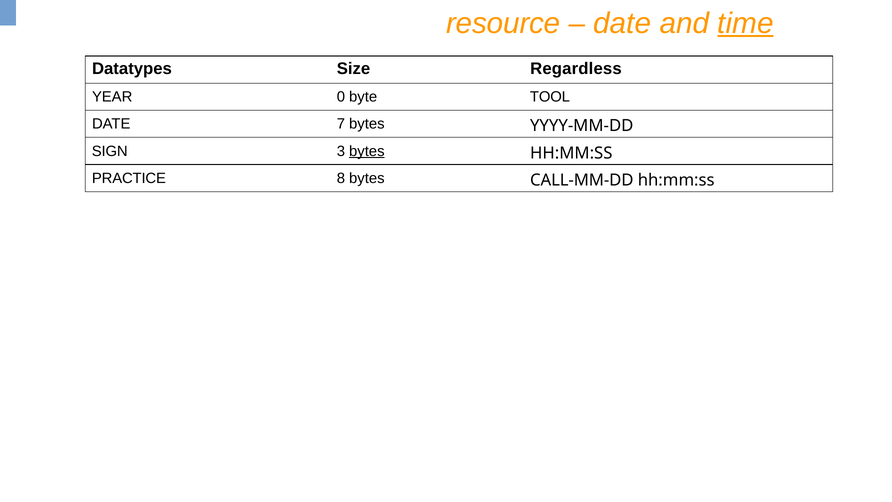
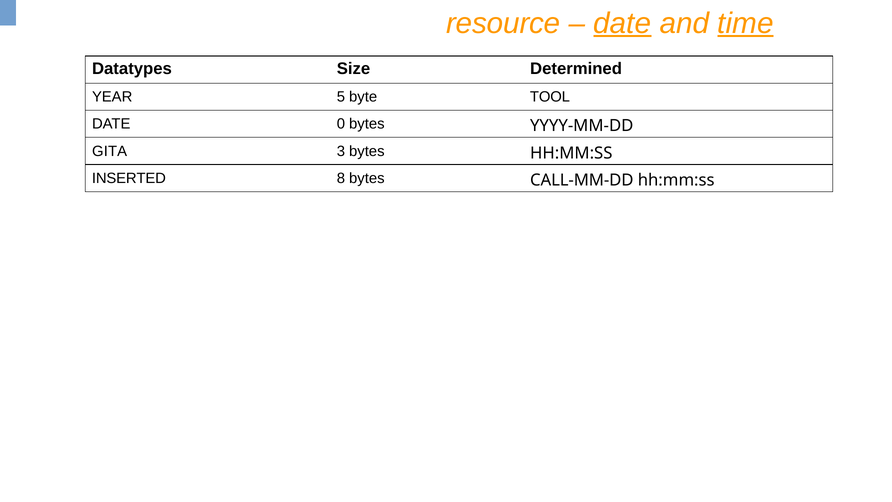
date underline: none -> present (622, 23)
Regardless: Regardless -> Determined (576, 69)
0: 0 -> 5 (341, 97)
7: 7 -> 0 (341, 124)
SIGN: SIGN -> GITA (110, 151)
bytes underline: present -> none (367, 151)
PRACTICE: PRACTICE -> INSERTED (129, 178)
